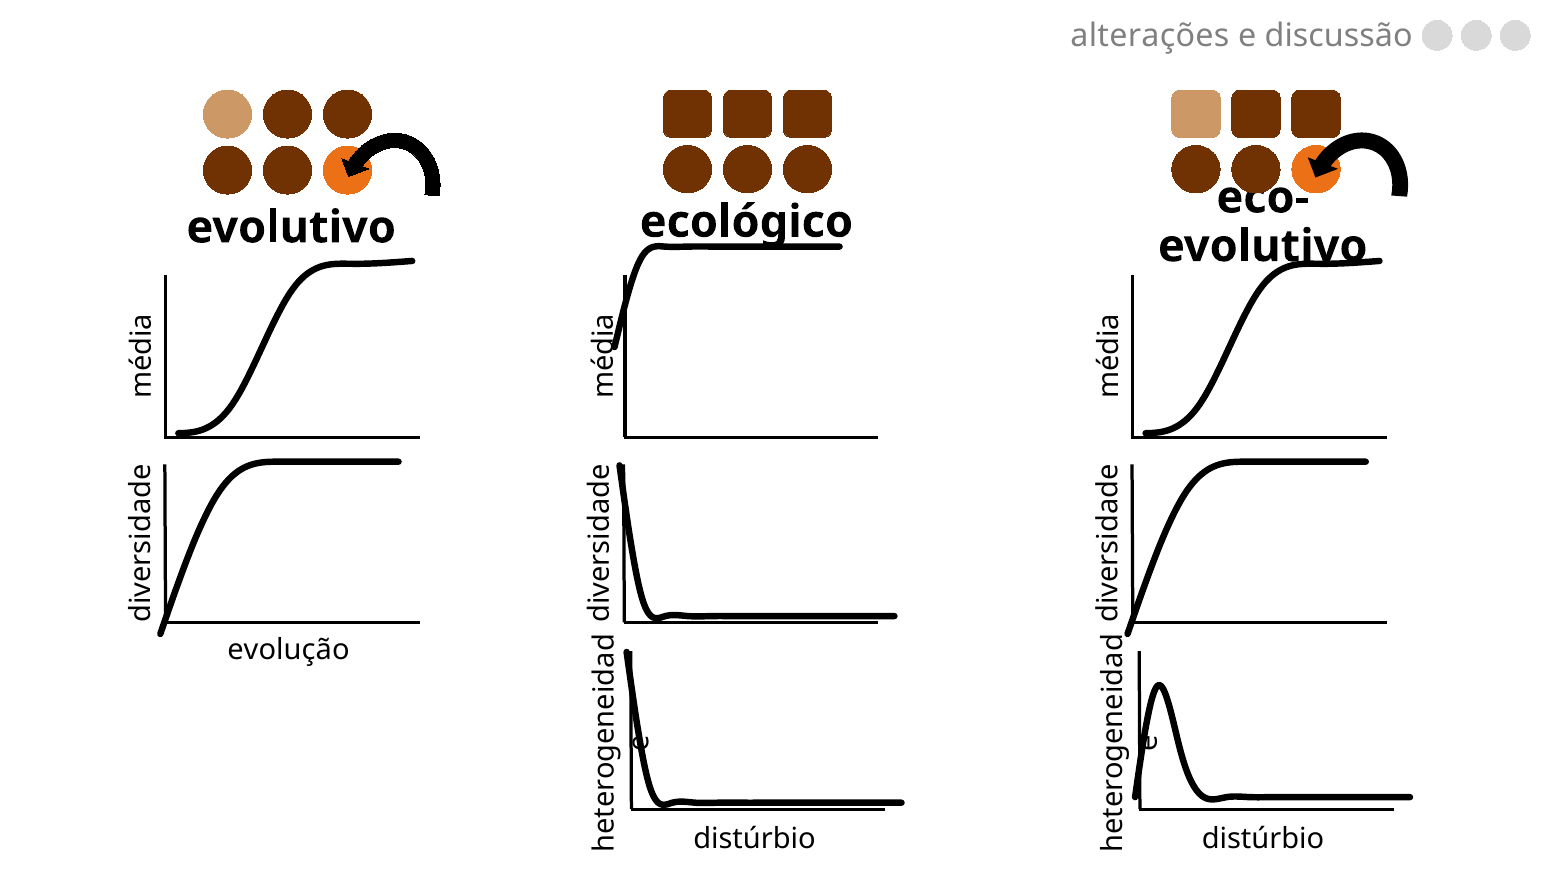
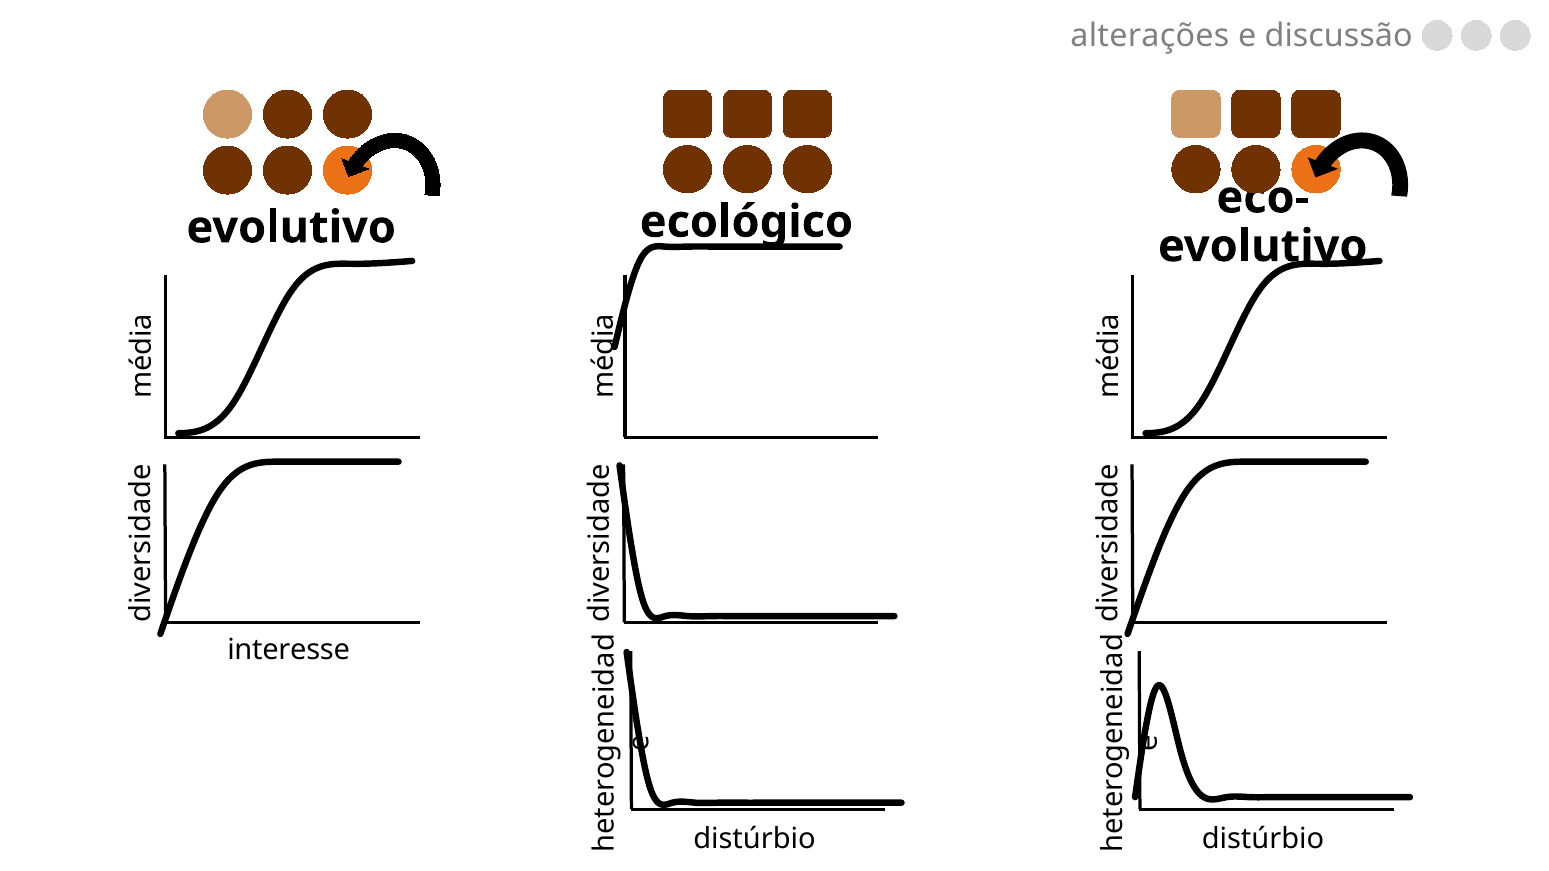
evolução: evolução -> interesse (289, 650)
